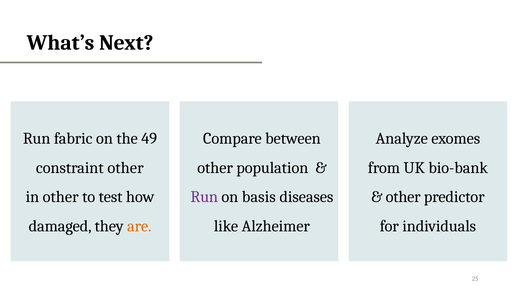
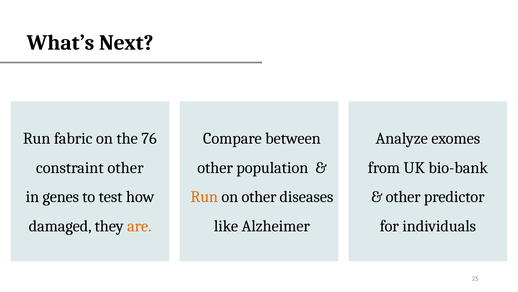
49: 49 -> 76 (149, 138)
in other: other -> genes (61, 196)
Run colour: purple -> orange (204, 196)
on basis: basis -> other (259, 196)
